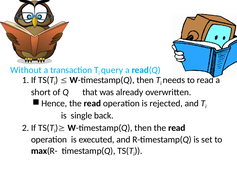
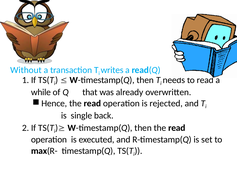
query: query -> writes (112, 70)
short: short -> while (41, 92)
